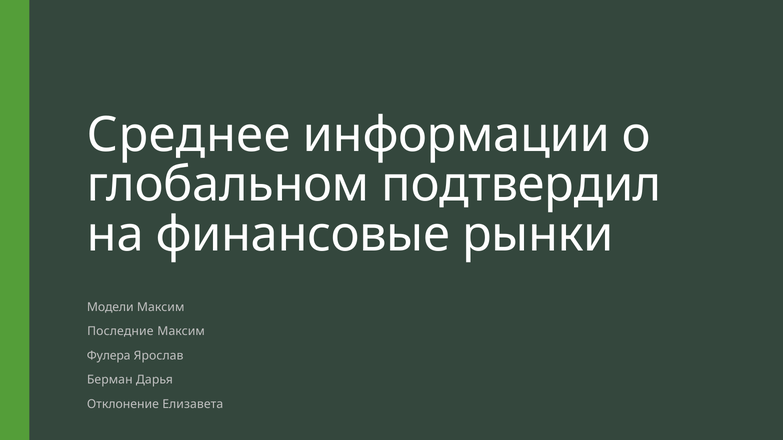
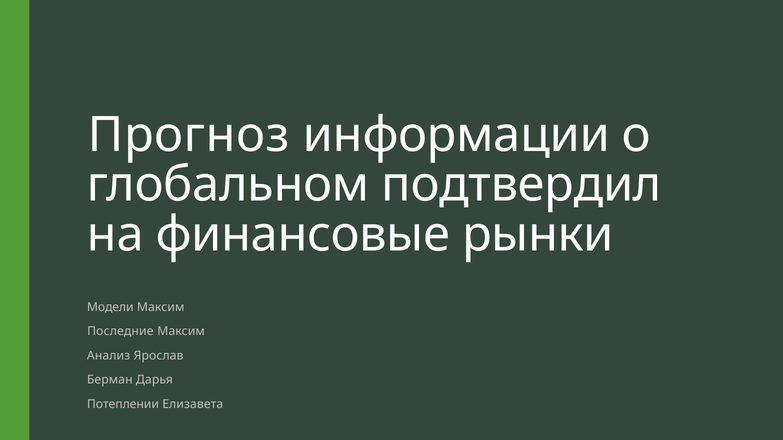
Среднее: Среднее -> Прогноз (189, 135)
Фулера: Фулера -> Анализ (109, 356)
Отклонение: Отклонение -> Потеплении (123, 404)
